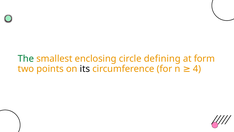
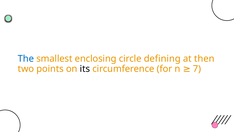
The colour: green -> blue (26, 59)
form: form -> then (204, 59)
4: 4 -> 7 (197, 69)
